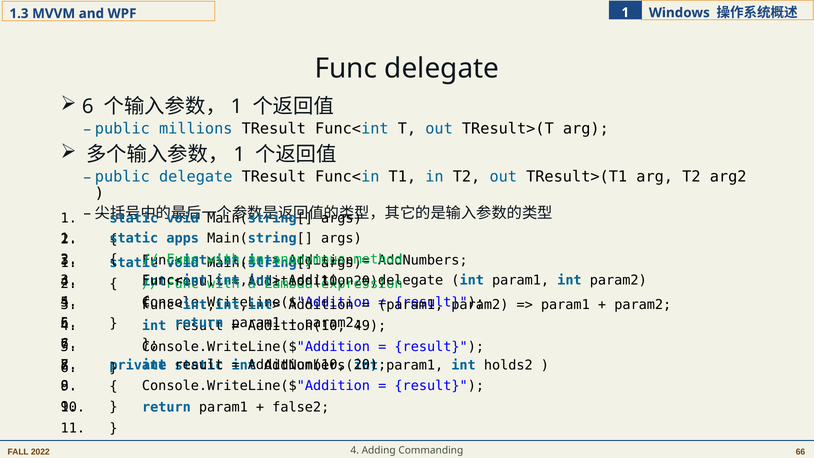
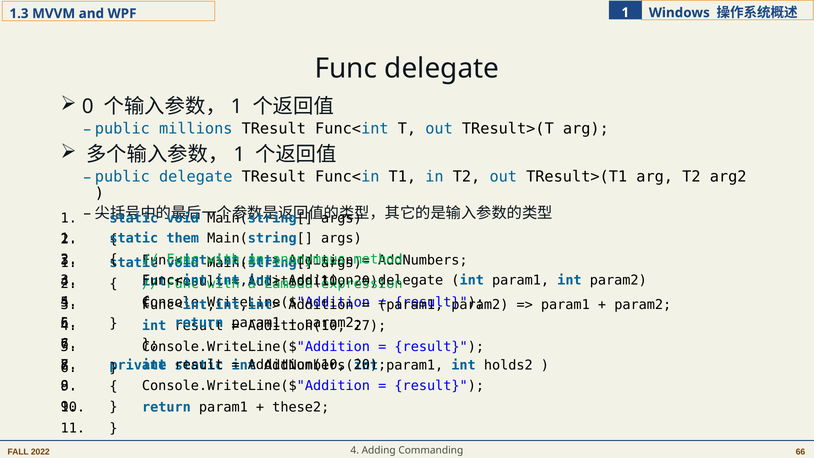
6: 6 -> 0 (88, 106)
apps: apps -> them (183, 238)
49: 49 -> 27 (370, 326)
false2: false2 -> these2 (301, 407)
